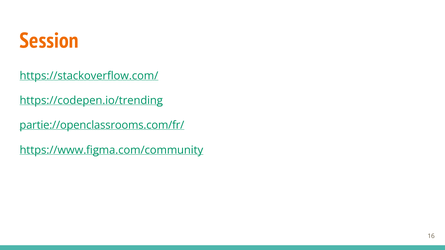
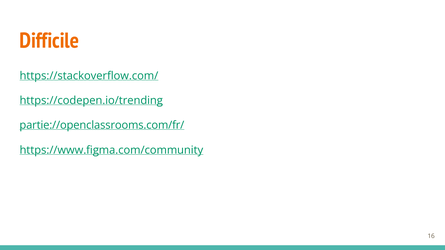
Session: Session -> Difficile (49, 41)
